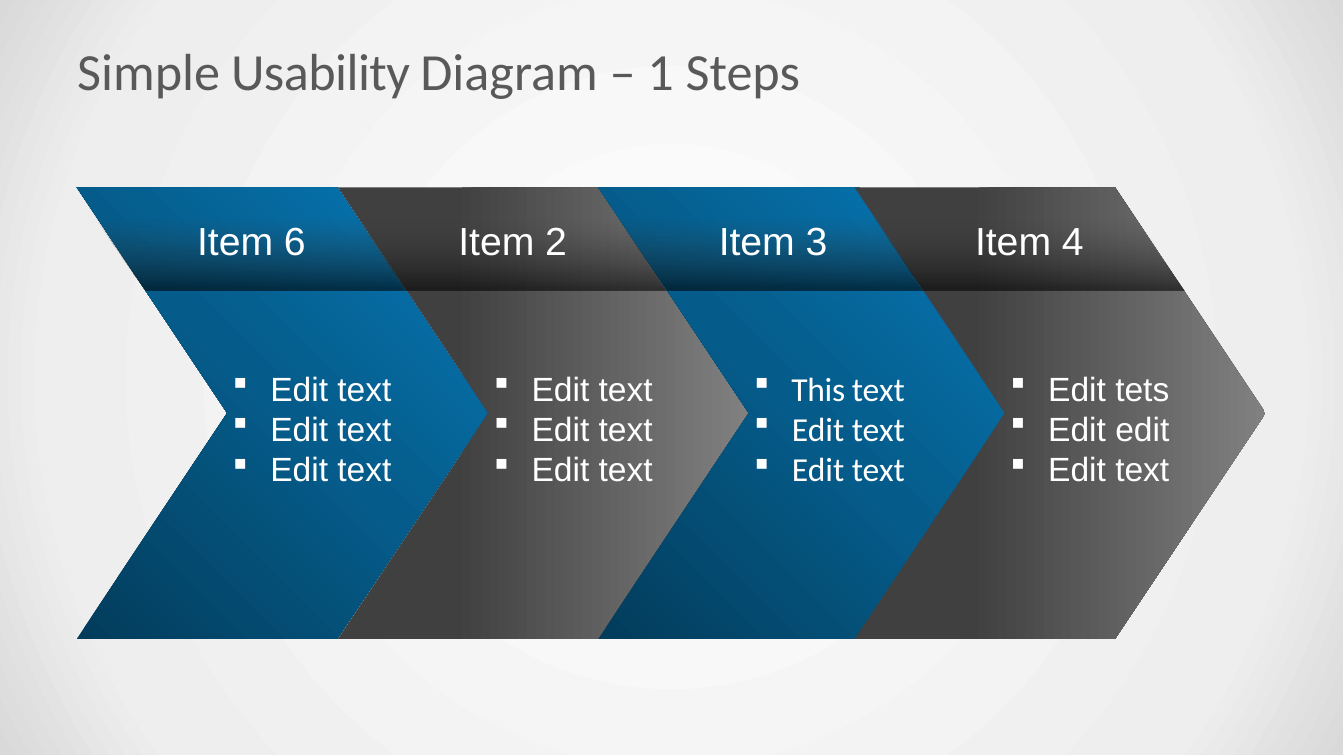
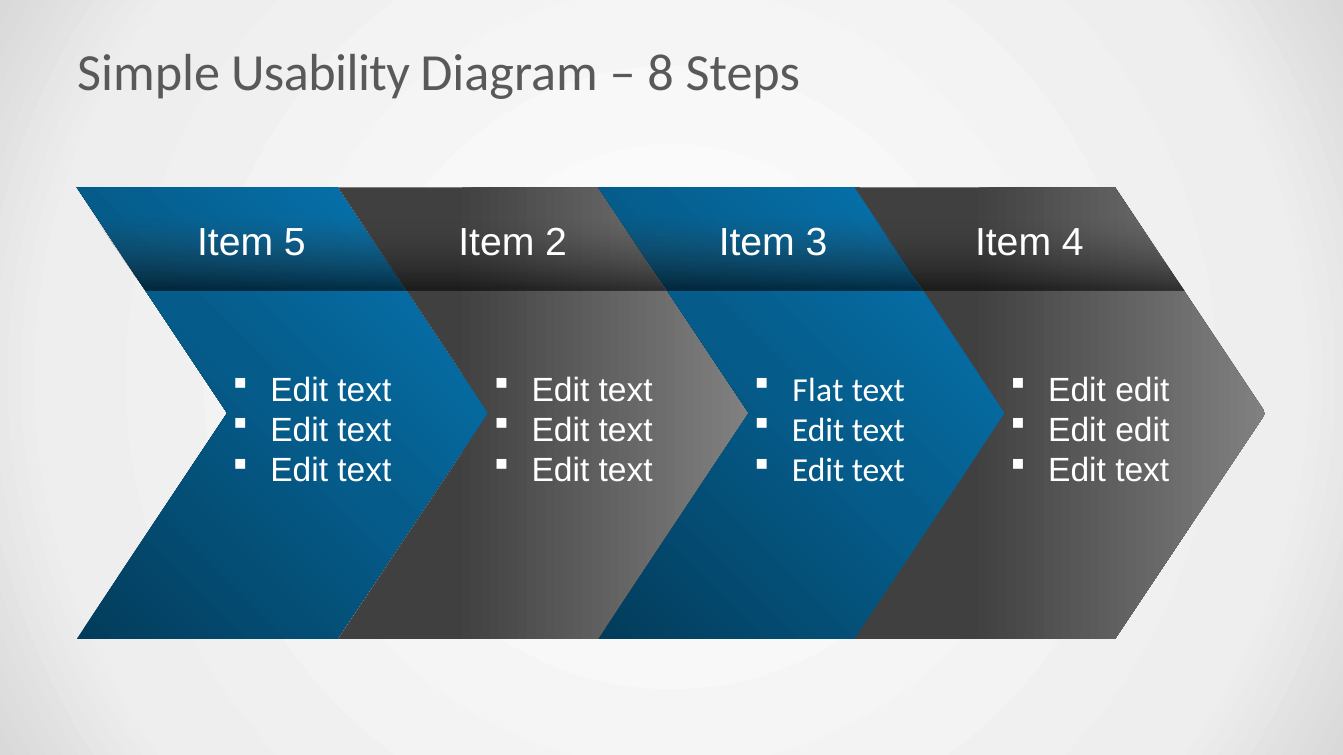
1: 1 -> 8 (661, 73)
6: 6 -> 5 (295, 242)
This: This -> Flat (818, 390)
tets: tets -> edit (1142, 390)
